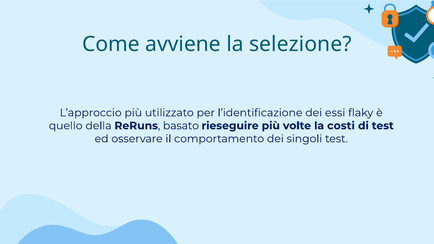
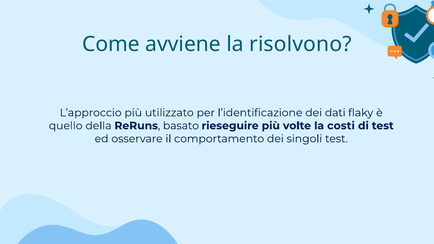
selezione: selezione -> risolvono (300, 44)
essi: essi -> dati (335, 113)
